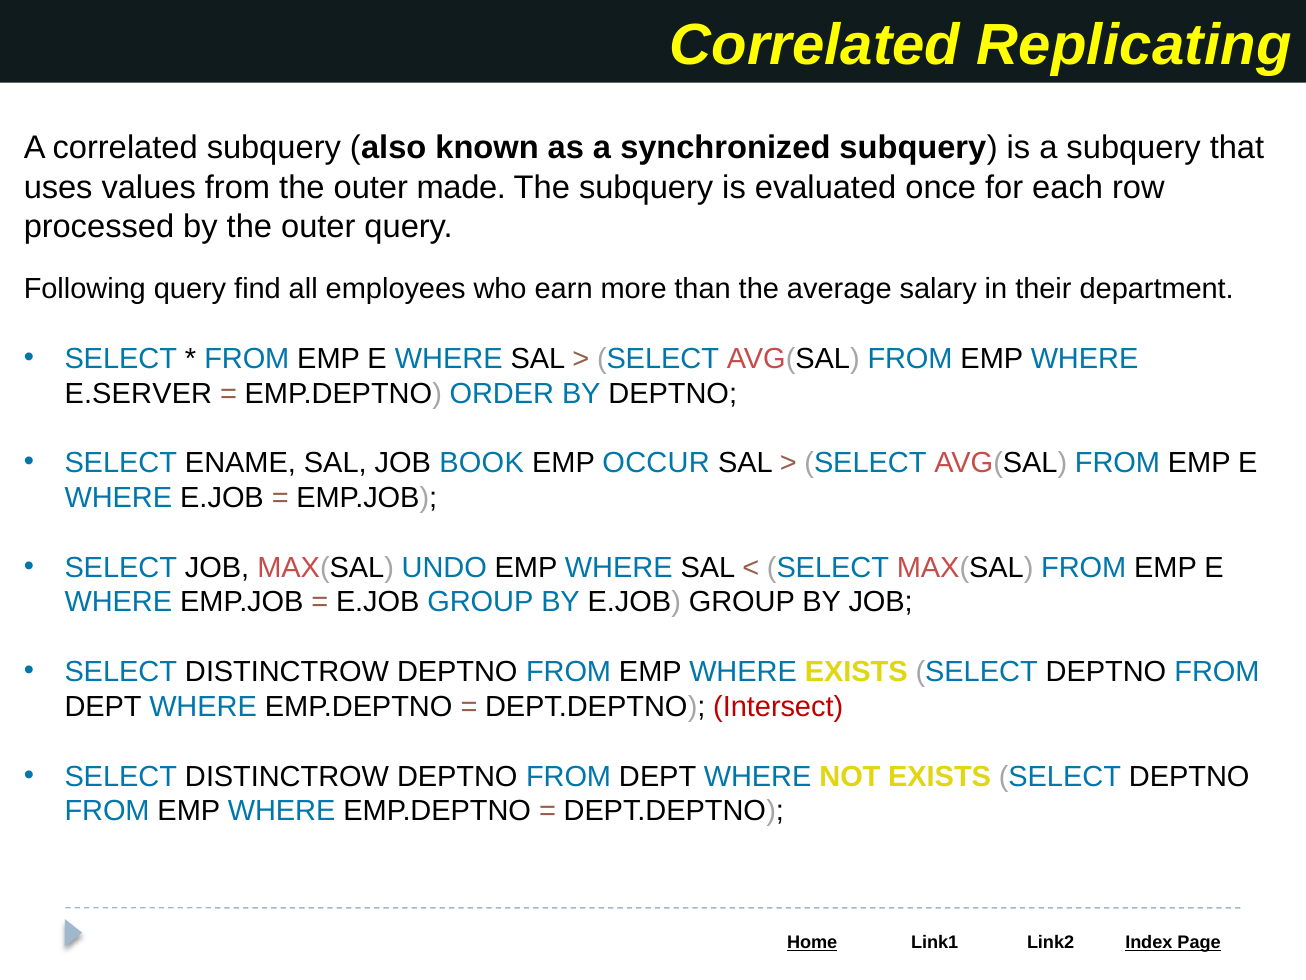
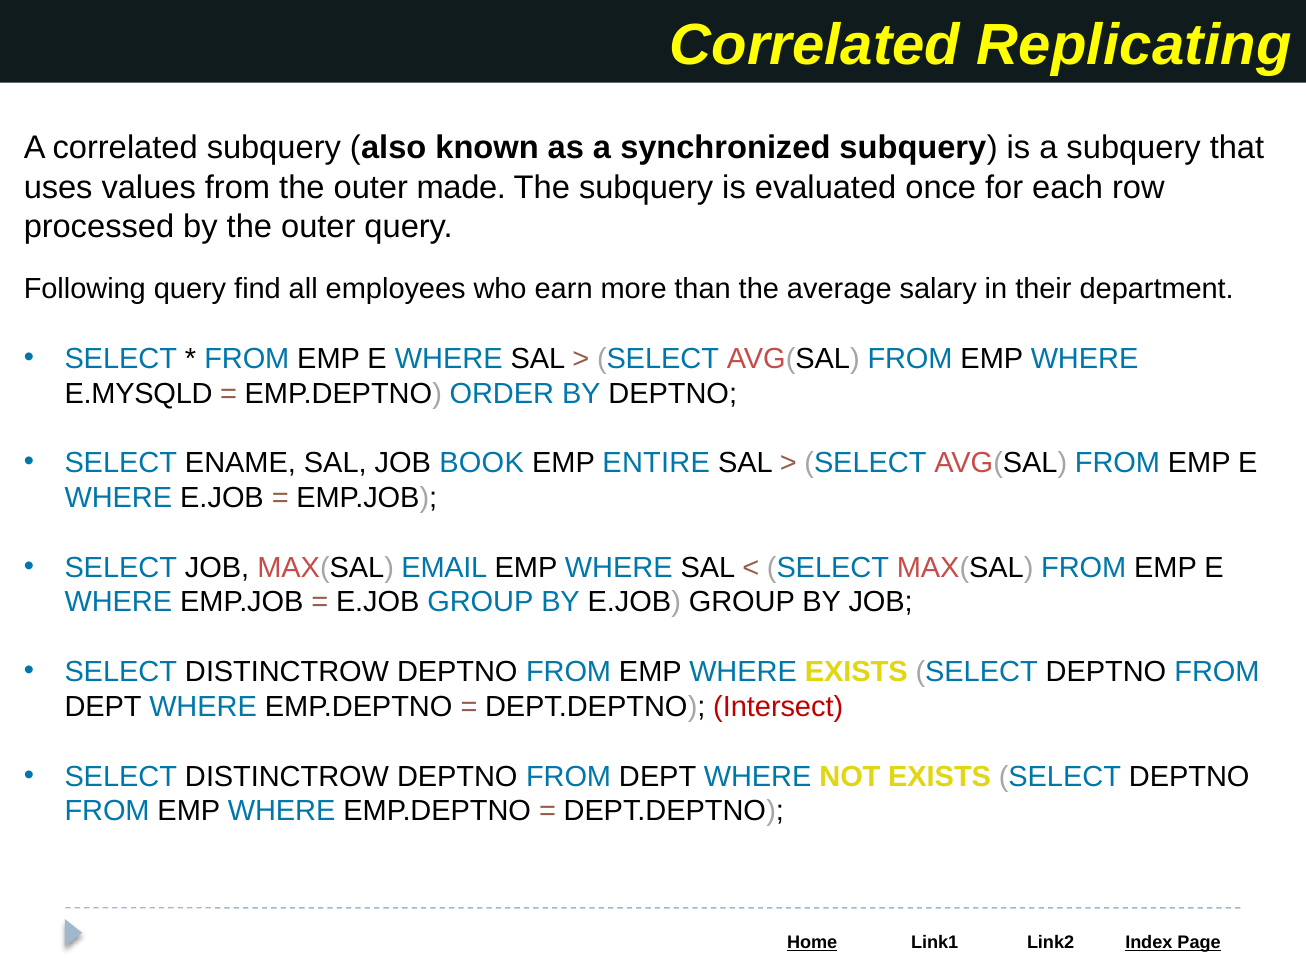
E.SERVER: E.SERVER -> E.MYSQLD (139, 393)
OCCUR: OCCUR -> ENTIRE (656, 463)
UNDO: UNDO -> EMAIL (444, 567)
